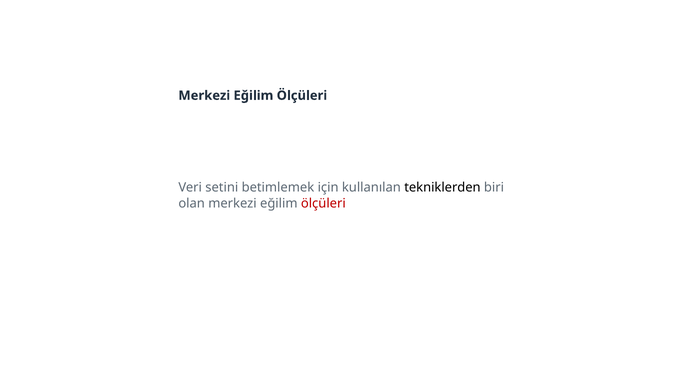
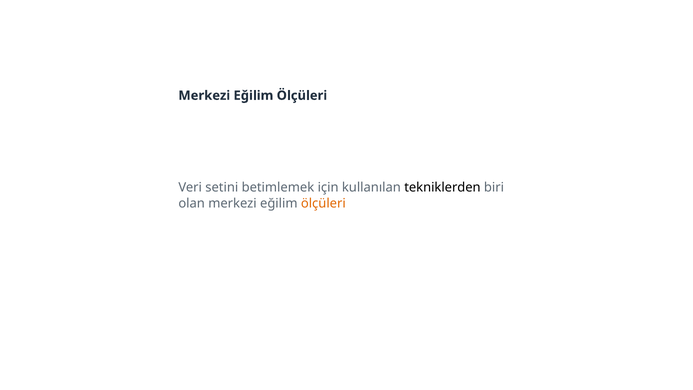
ölçüleri colour: red -> orange (323, 203)
